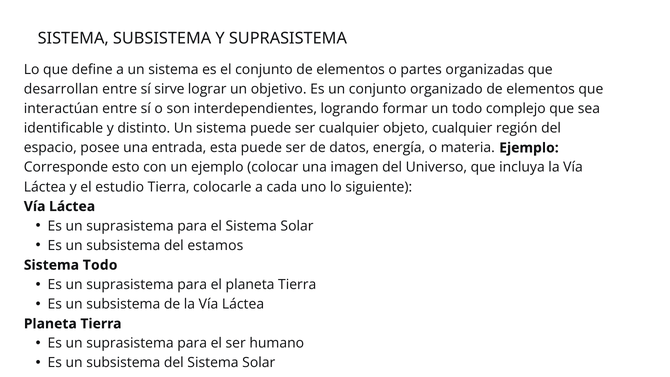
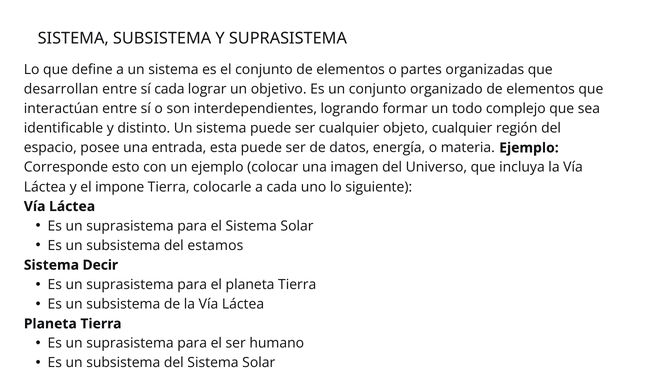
sí sirve: sirve -> cada (169, 89)
estudio: estudio -> impone (120, 187)
Sistema Todo: Todo -> Decir (100, 265)
